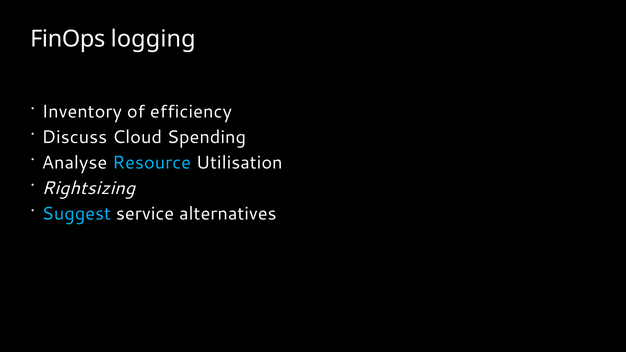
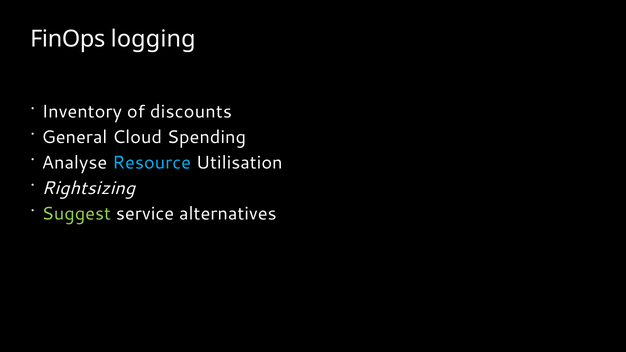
efficiency: efficiency -> discounts (191, 112)
Discuss: Discuss -> General (75, 137)
Suggest colour: light blue -> light green (76, 214)
